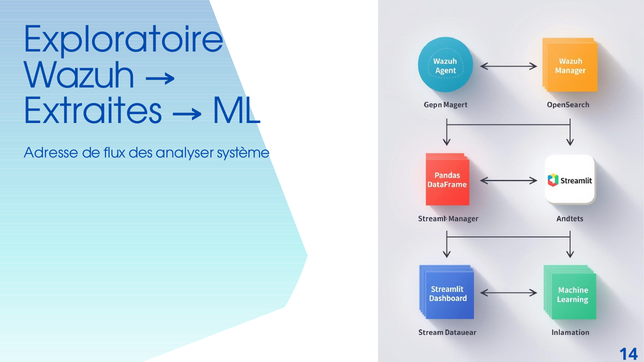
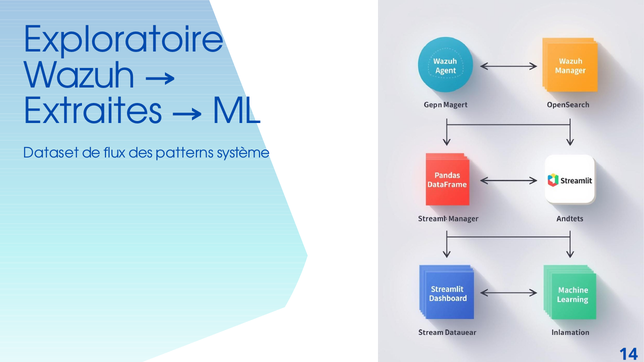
Adresse: Adresse -> Dataset (51, 153)
analyser: analyser -> patterns (185, 153)
